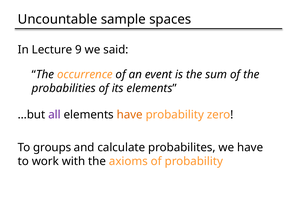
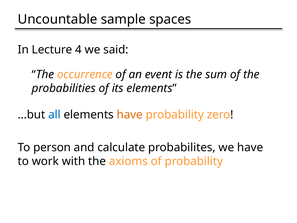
9: 9 -> 4 (78, 50)
all colour: purple -> blue (54, 115)
groups: groups -> person (52, 147)
